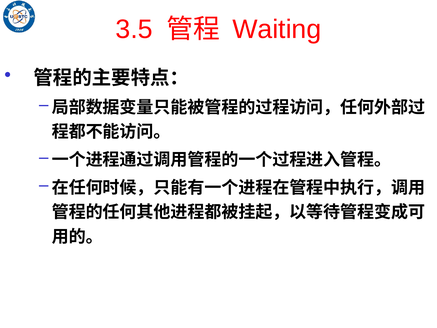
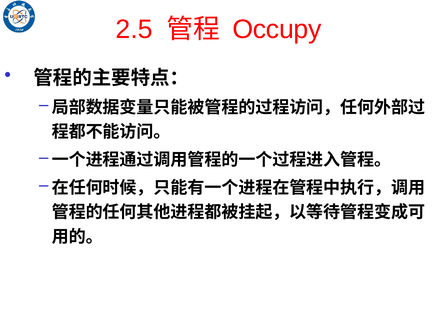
3.5: 3.5 -> 2.5 (134, 29)
Waiting: Waiting -> Occupy (277, 29)
